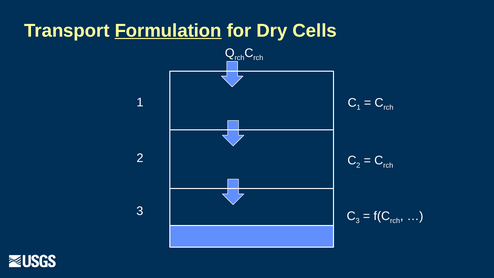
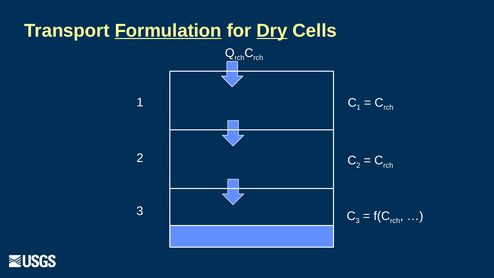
Dry underline: none -> present (272, 31)
